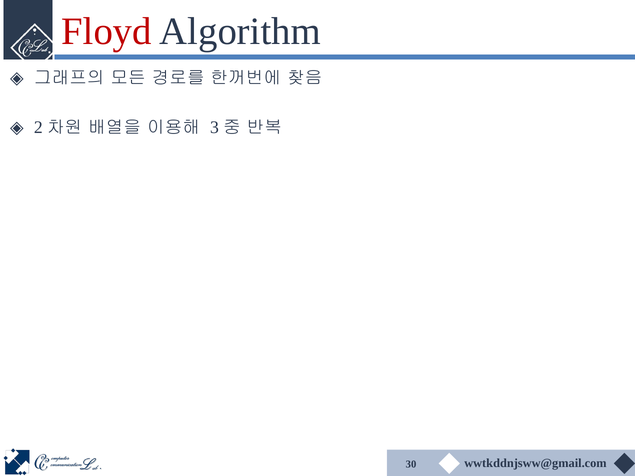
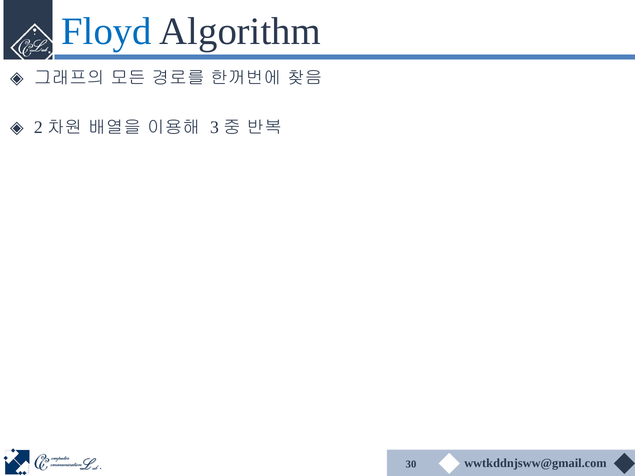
Floyd colour: red -> blue (107, 31)
